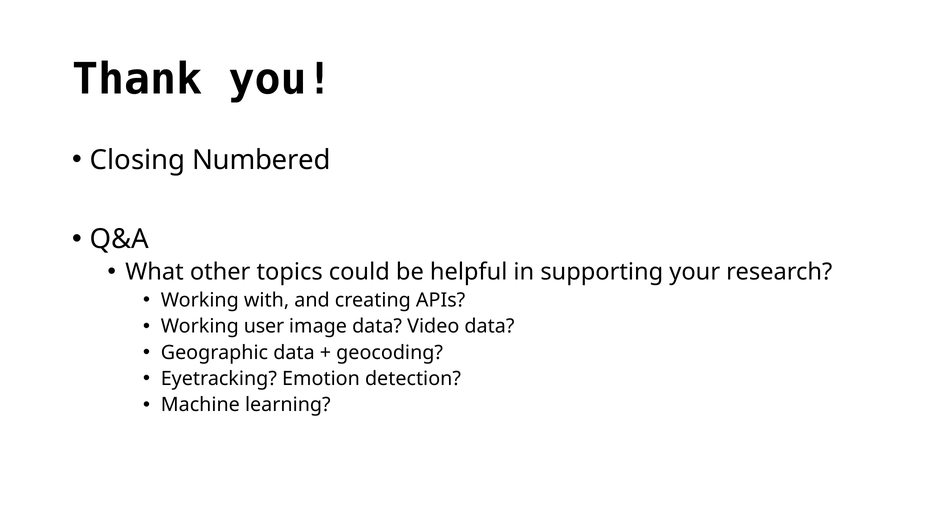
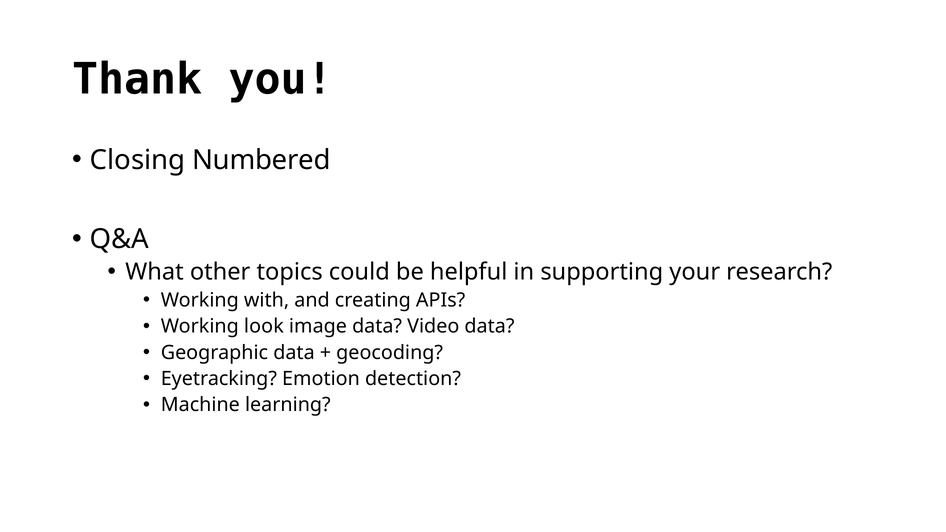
user: user -> look (264, 326)
